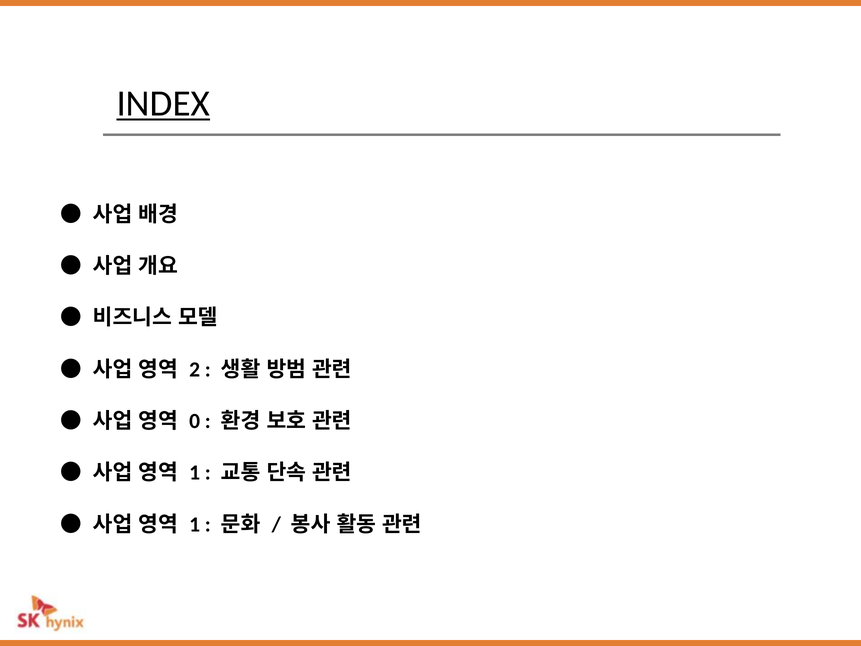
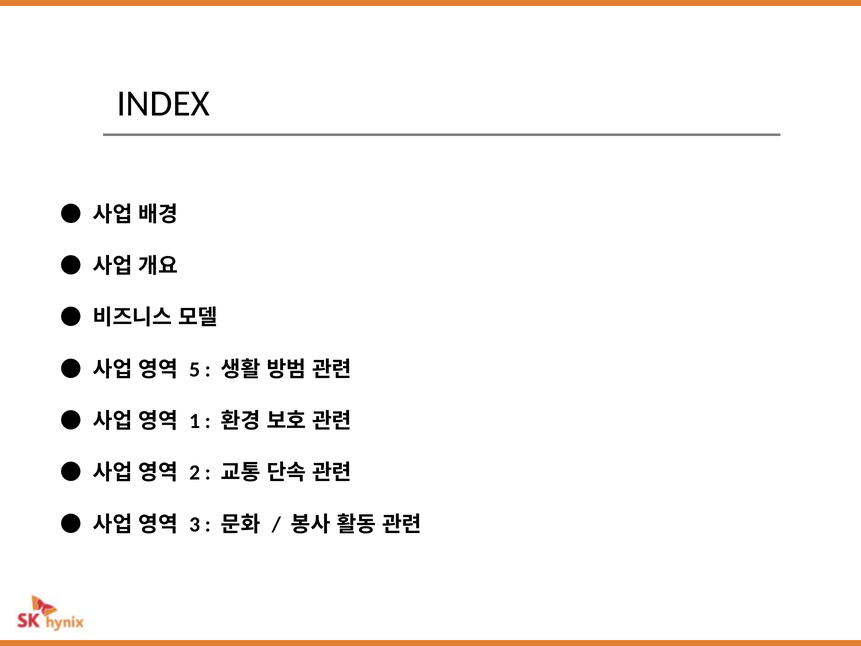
INDEX underline: present -> none (163, 104)
2: 2 -> 5 (195, 369)
0: 0 -> 1 (195, 421)
1: 1 -> 2 (195, 473)
1: 1 -> 3 (195, 524)
